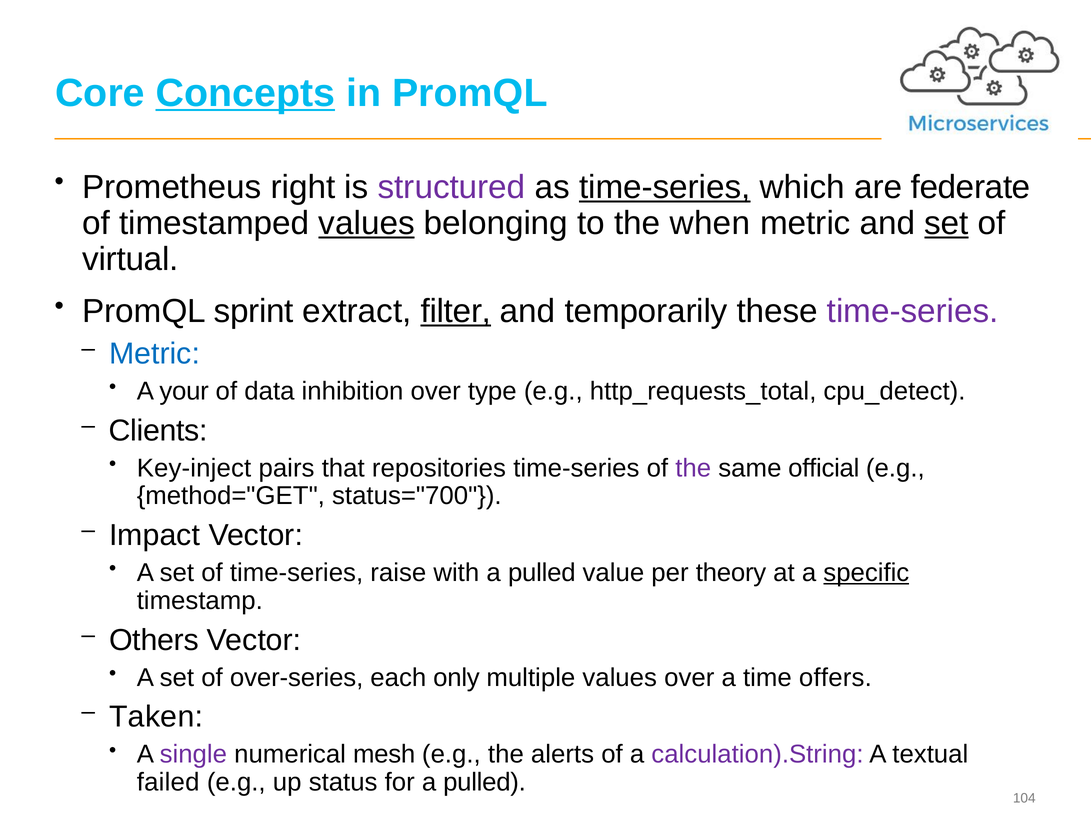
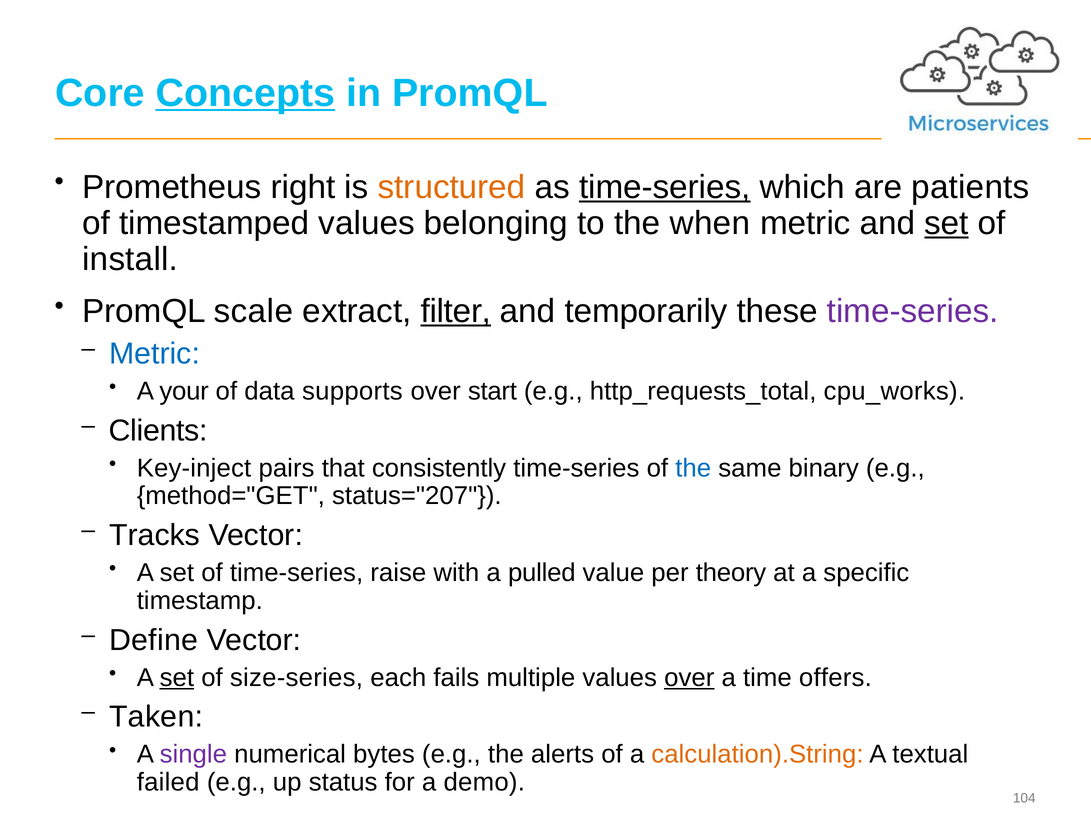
structured colour: purple -> orange (452, 187)
federate: federate -> patients (970, 187)
values underline: present -> none (367, 223)
virtual: virtual -> install (130, 259)
sprint: sprint -> scale (253, 311)
inhibition: inhibition -> supports (352, 391)
type: type -> start (492, 391)
cpu_detect: cpu_detect -> cpu_works (894, 391)
repositories: repositories -> consistently (439, 468)
the colour: purple -> blue (693, 468)
official: official -> binary (824, 468)
status="700: status="700 -> status="207 (417, 496)
Impact: Impact -> Tracks (155, 535)
specific underline: present -> none (866, 573)
Others: Others -> Define (154, 640)
set underline: none -> present (177, 678)
over-series: over-series -> size-series (296, 678)
only: only -> fails (456, 678)
over underline: none -> present (689, 678)
mesh: mesh -> bytes (384, 755)
calculation).String colour: purple -> orange (757, 755)
for a pulled: pulled -> demo (484, 782)
